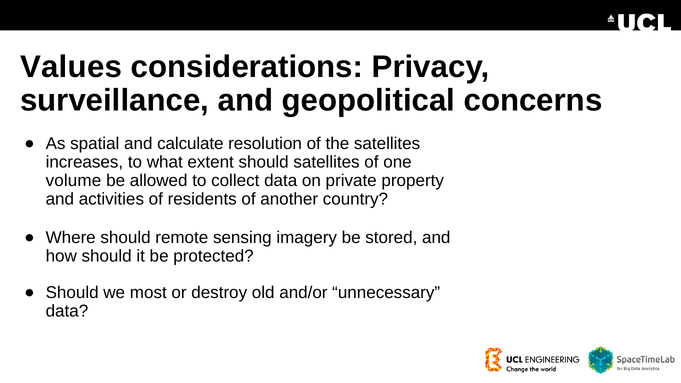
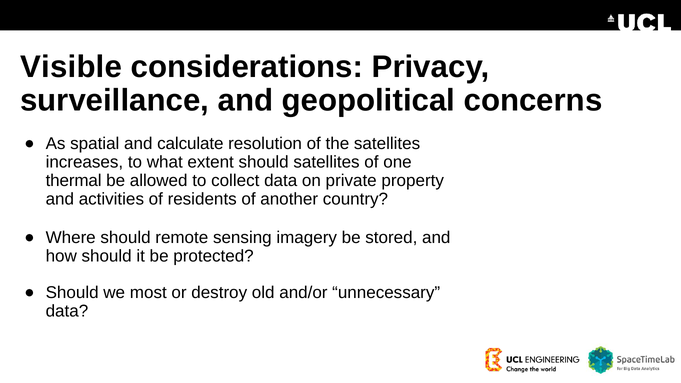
Values: Values -> Visible (71, 67)
volume: volume -> thermal (74, 181)
